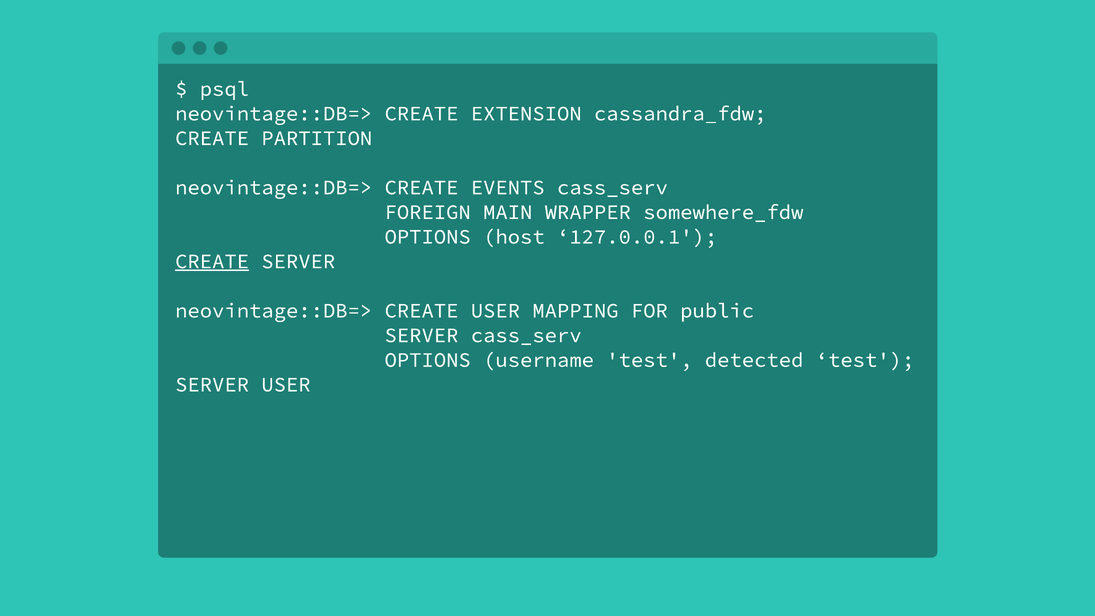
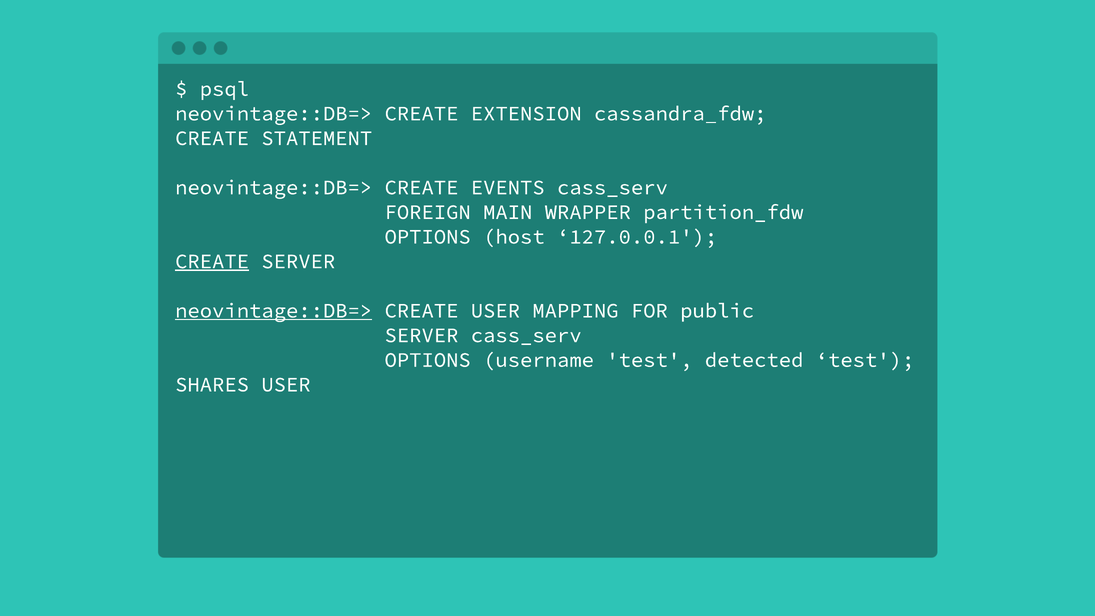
PARTITION: PARTITION -> STATEMENT (317, 138)
somewhere_fdw: somewhere_fdw -> partition_fdw (723, 212)
neovintage::DB=> underline: none -> present (274, 311)
SERVER: SERVER -> SHARES (212, 385)
